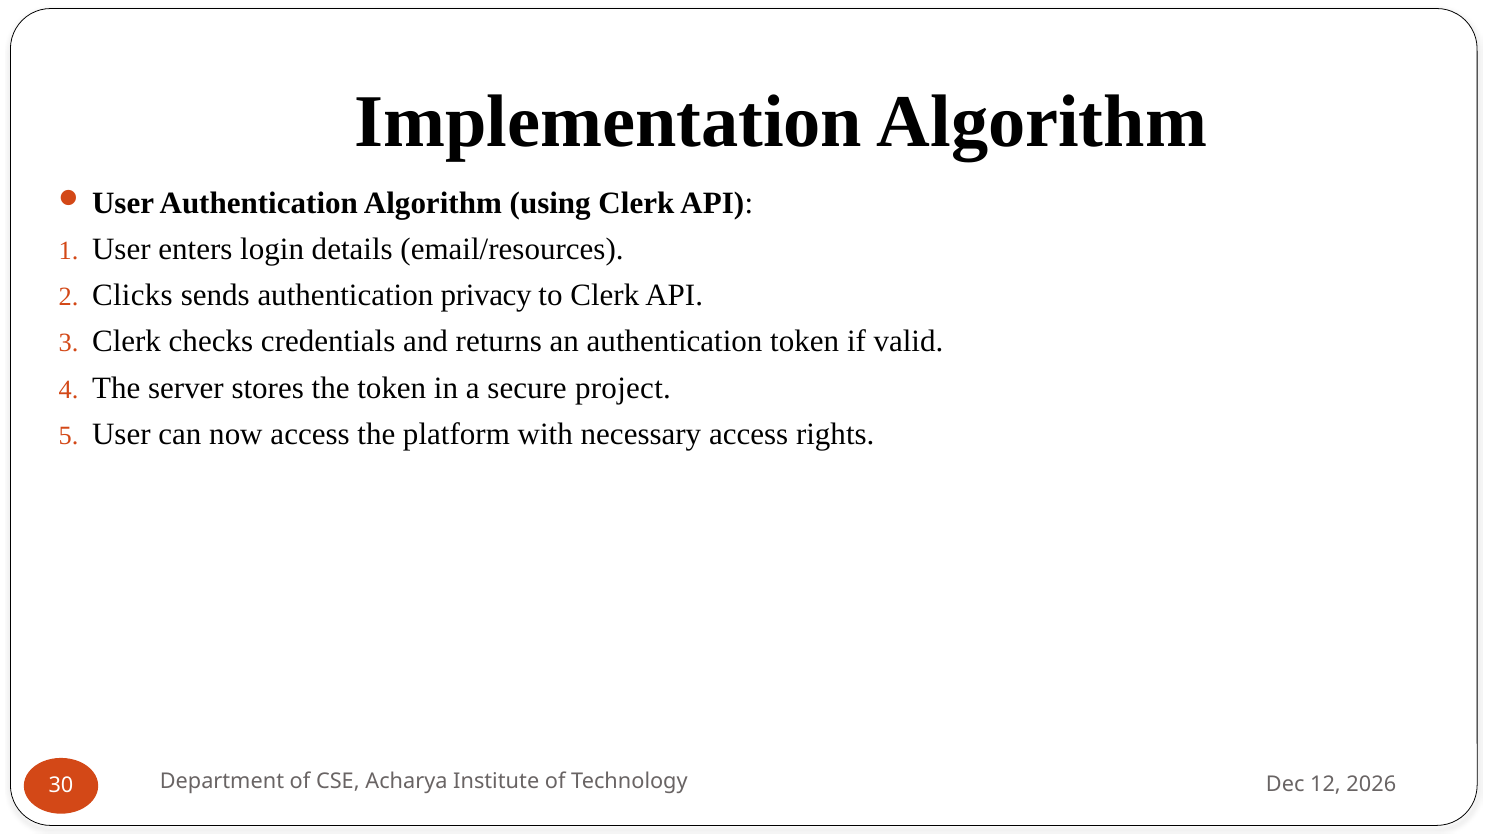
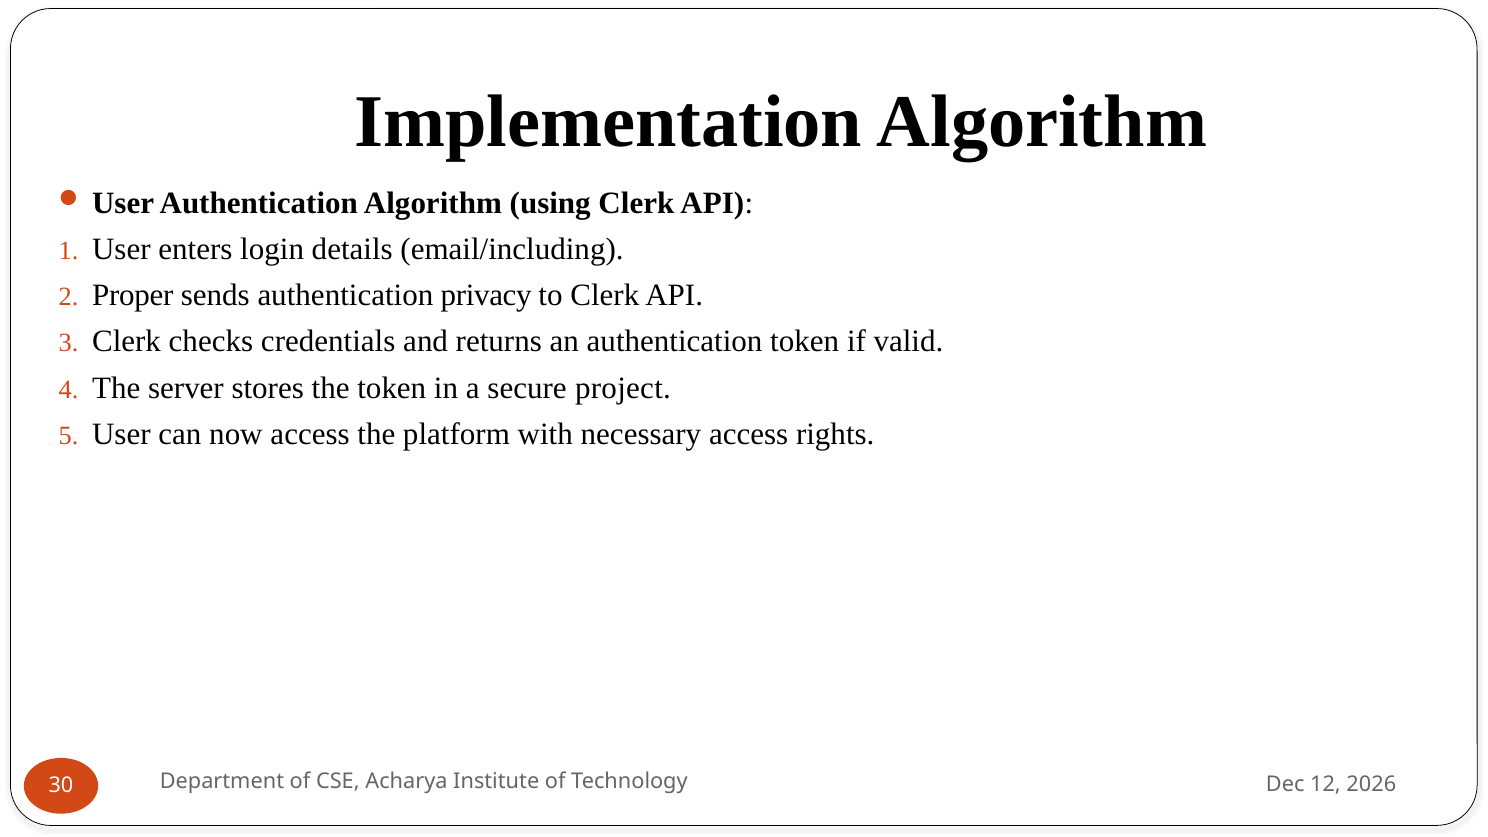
email/resources: email/resources -> email/including (512, 249)
Clicks: Clicks -> Proper (133, 295)
